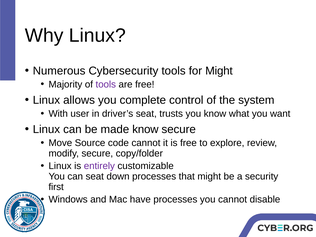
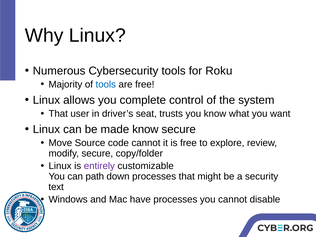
for Might: Might -> Roku (219, 71)
tools colour: purple -> blue (106, 84)
With: With -> That (58, 114)
can seat: seat -> path (95, 176)
first: first -> text (56, 187)
